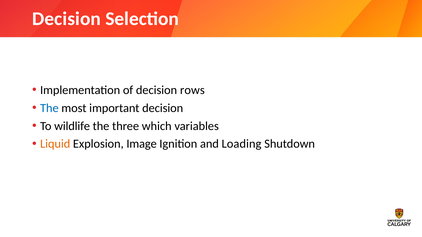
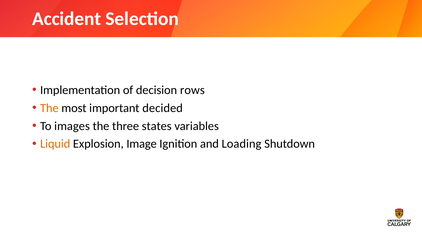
Decision: Decision -> Accident (67, 19)
The colour: blue -> orange (49, 108)
important decision: decision -> decided (163, 108)
wildlife: wildlife -> images (72, 126)
which: which -> states (157, 126)
